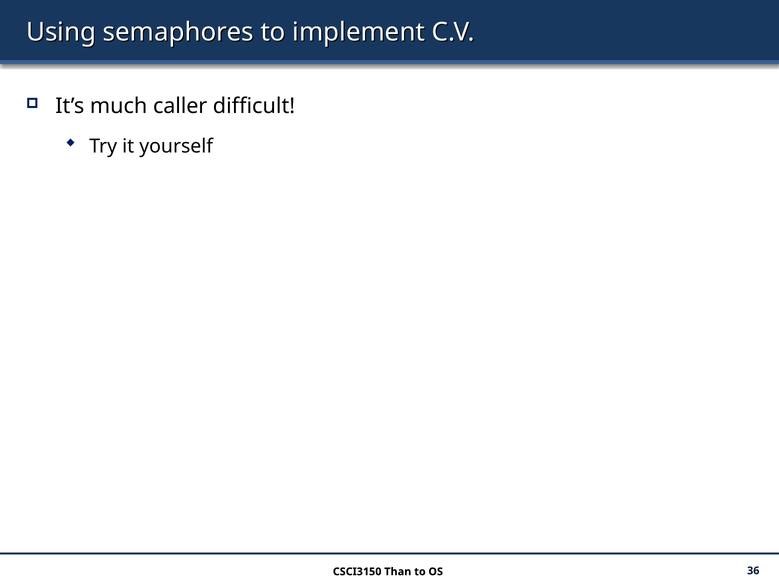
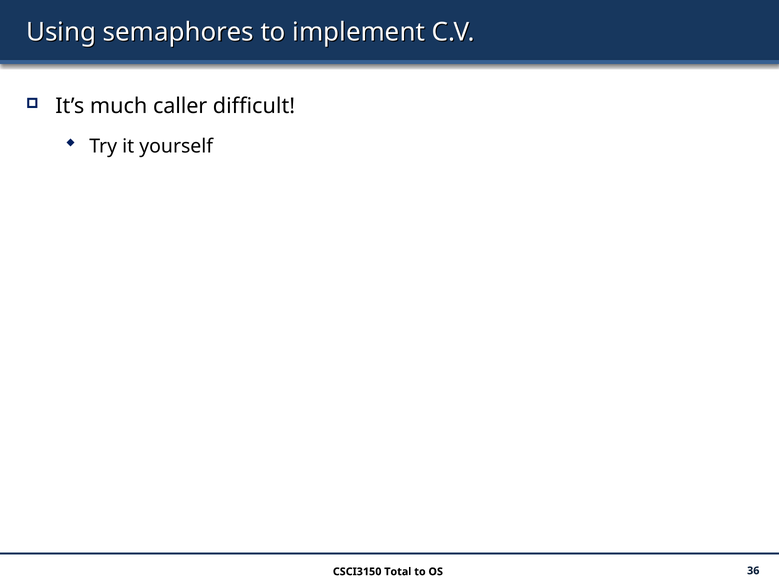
Than: Than -> Total (398, 572)
